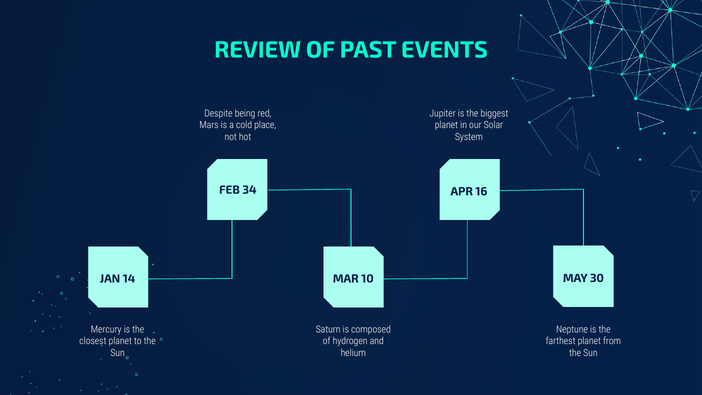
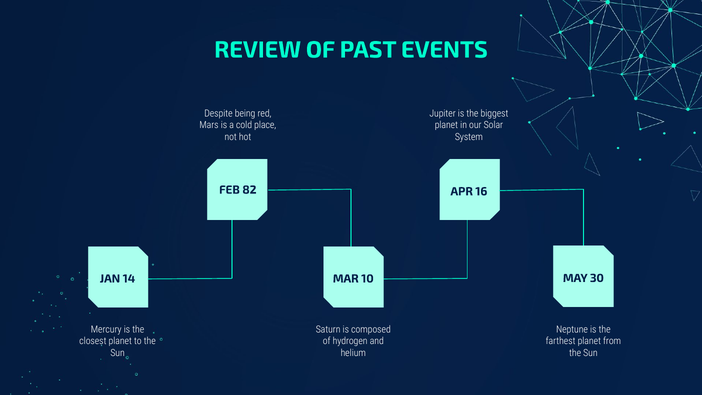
34: 34 -> 82 (249, 190)
